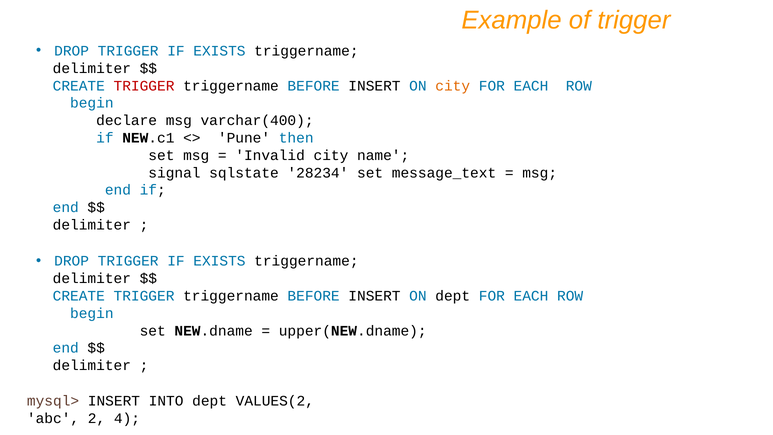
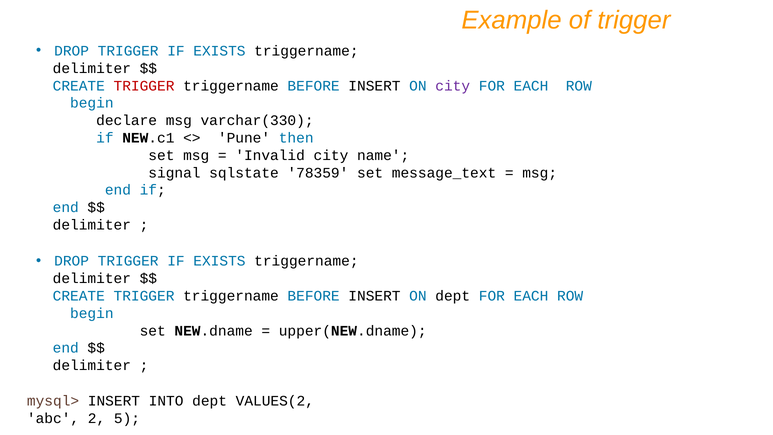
city colour: orange -> purple (453, 86)
varchar(400: varchar(400 -> varchar(330 (257, 121)
28234: 28234 -> 78359 (318, 173)
4: 4 -> 5 (127, 418)
